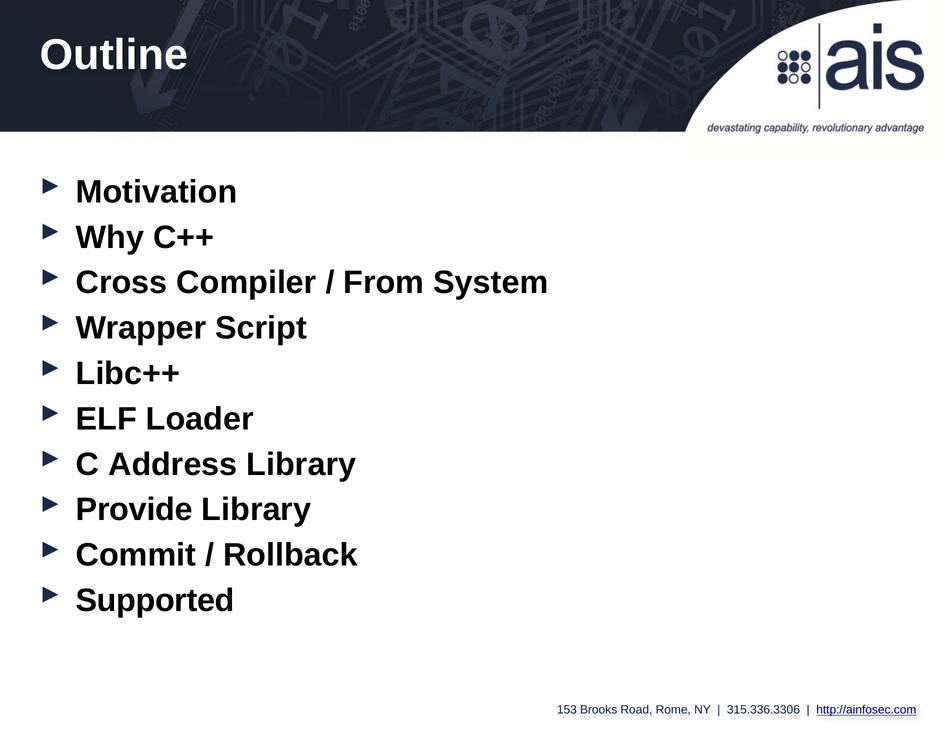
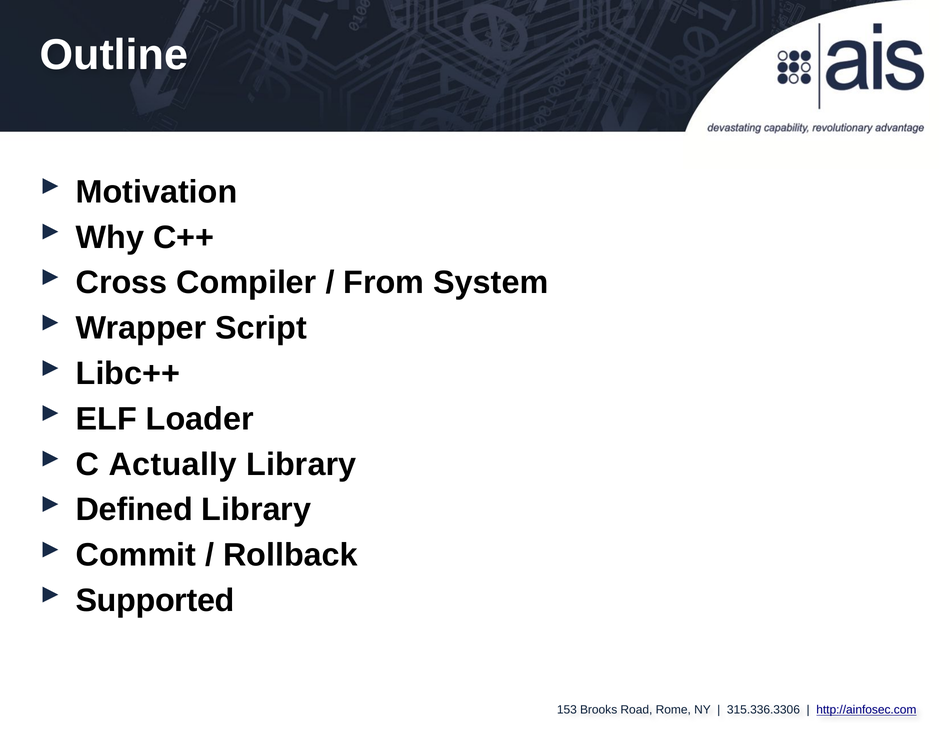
Address: Address -> Actually (173, 464)
Provide: Provide -> Defined (134, 509)
